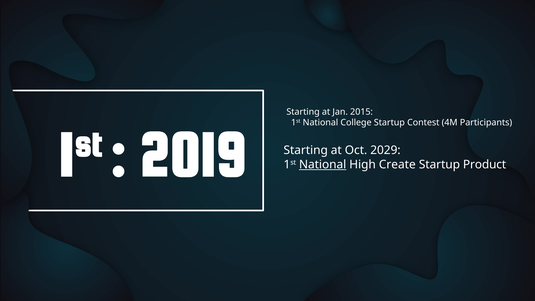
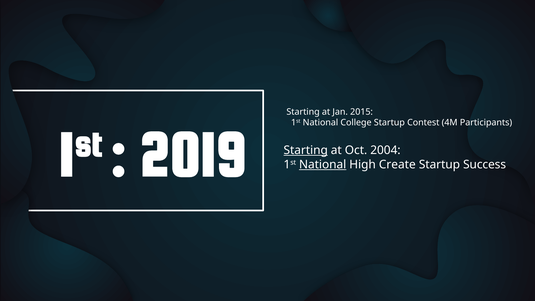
Starting underline: none -> present (306, 150)
2029: 2029 -> 2004 (385, 150)
Product: Product -> Success (485, 164)
